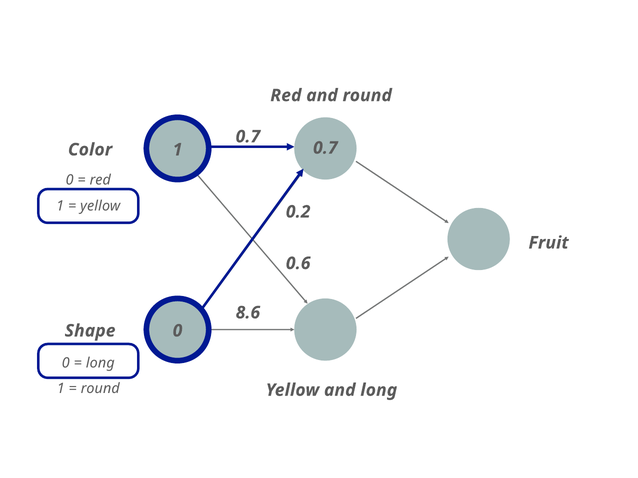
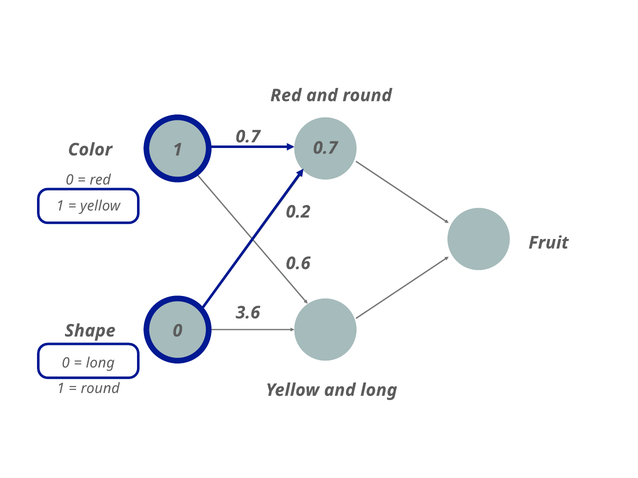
8.6: 8.6 -> 3.6 (248, 313)
